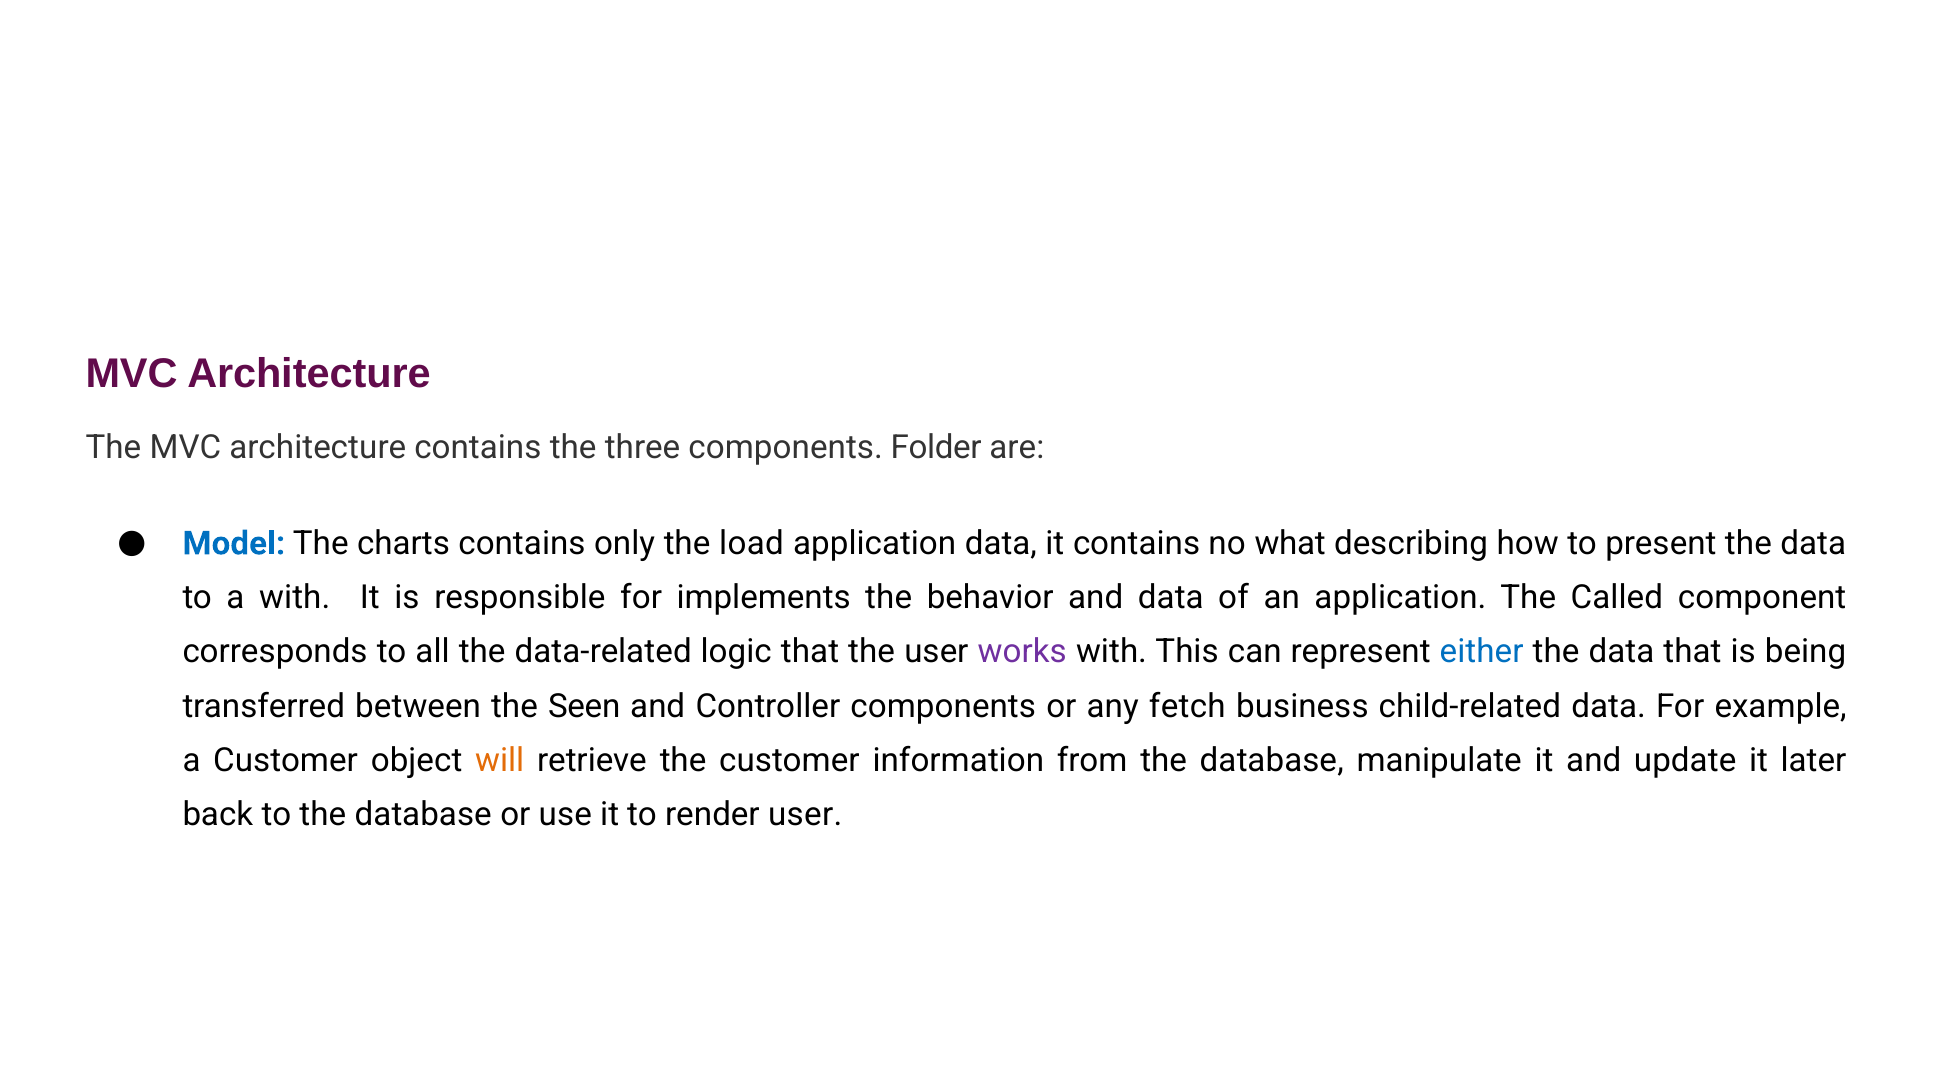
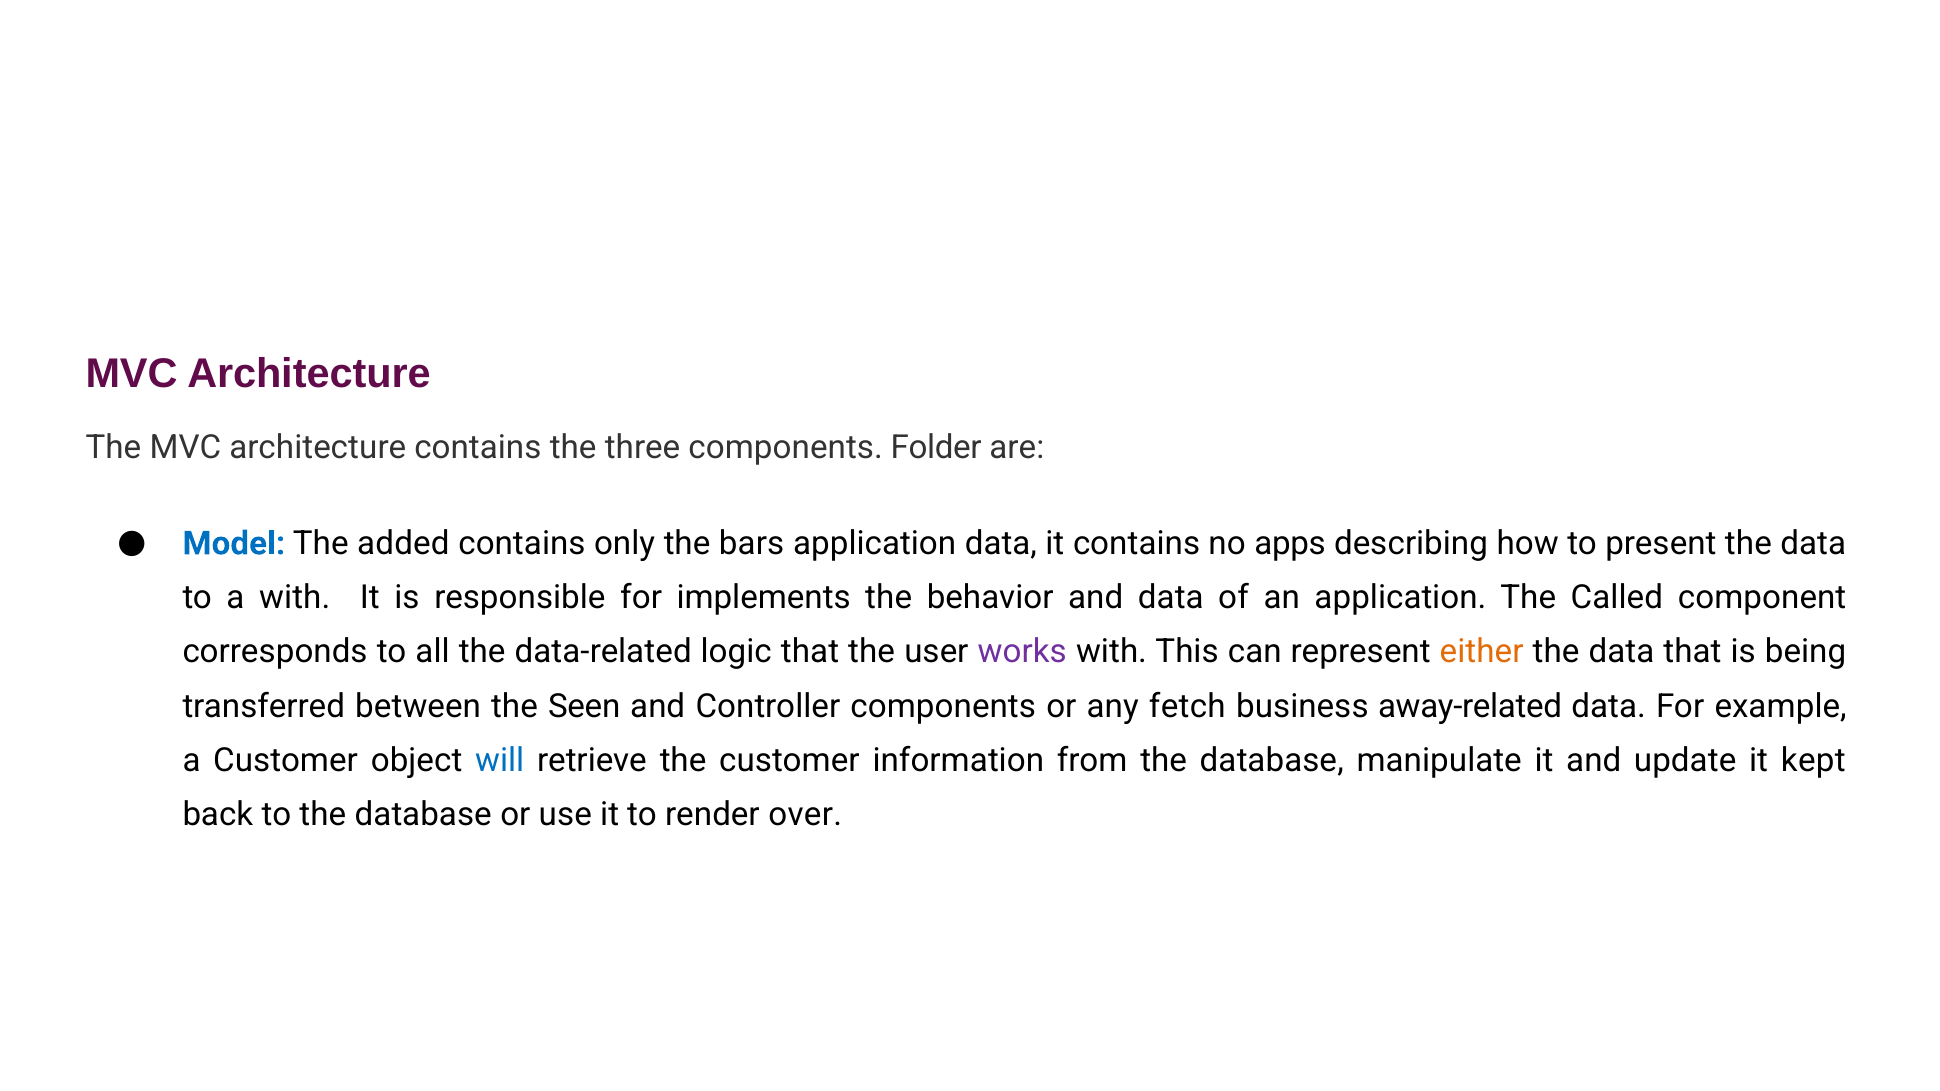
charts: charts -> added (403, 544)
load: load -> bars (752, 544)
what: what -> apps (1290, 544)
either colour: blue -> orange (1482, 652)
child-related: child-related -> away-related (1470, 706)
will colour: orange -> blue (500, 761)
later: later -> kept (1813, 761)
render user: user -> over (805, 815)
